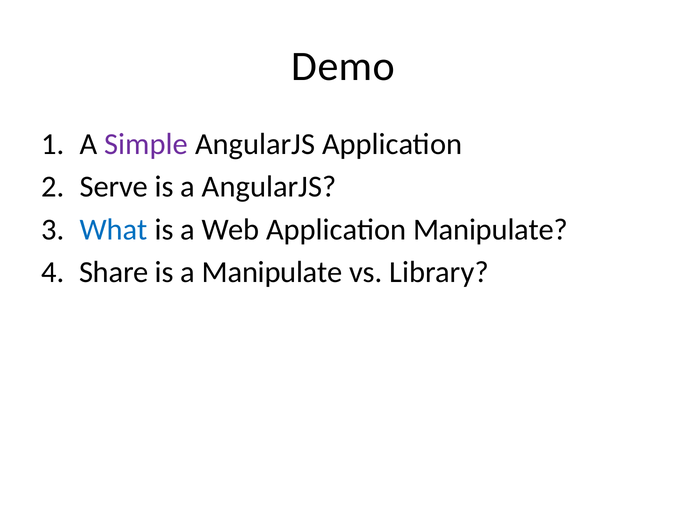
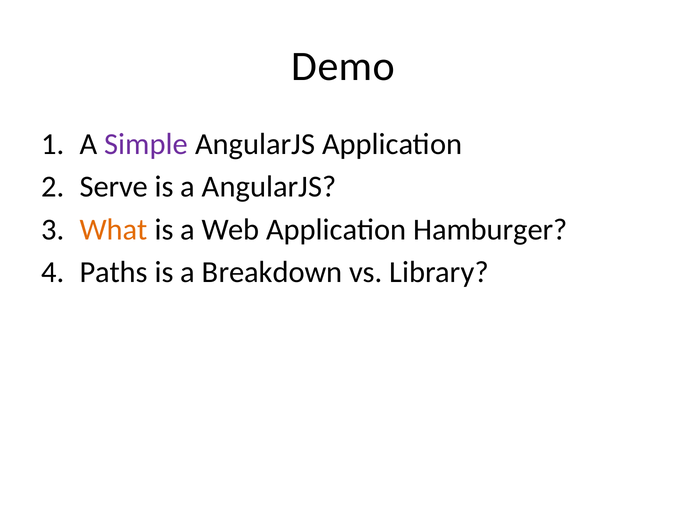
What colour: blue -> orange (114, 230)
Application Manipulate: Manipulate -> Hamburger (490, 230)
Share: Share -> Paths (114, 273)
a Manipulate: Manipulate -> Breakdown (272, 273)
